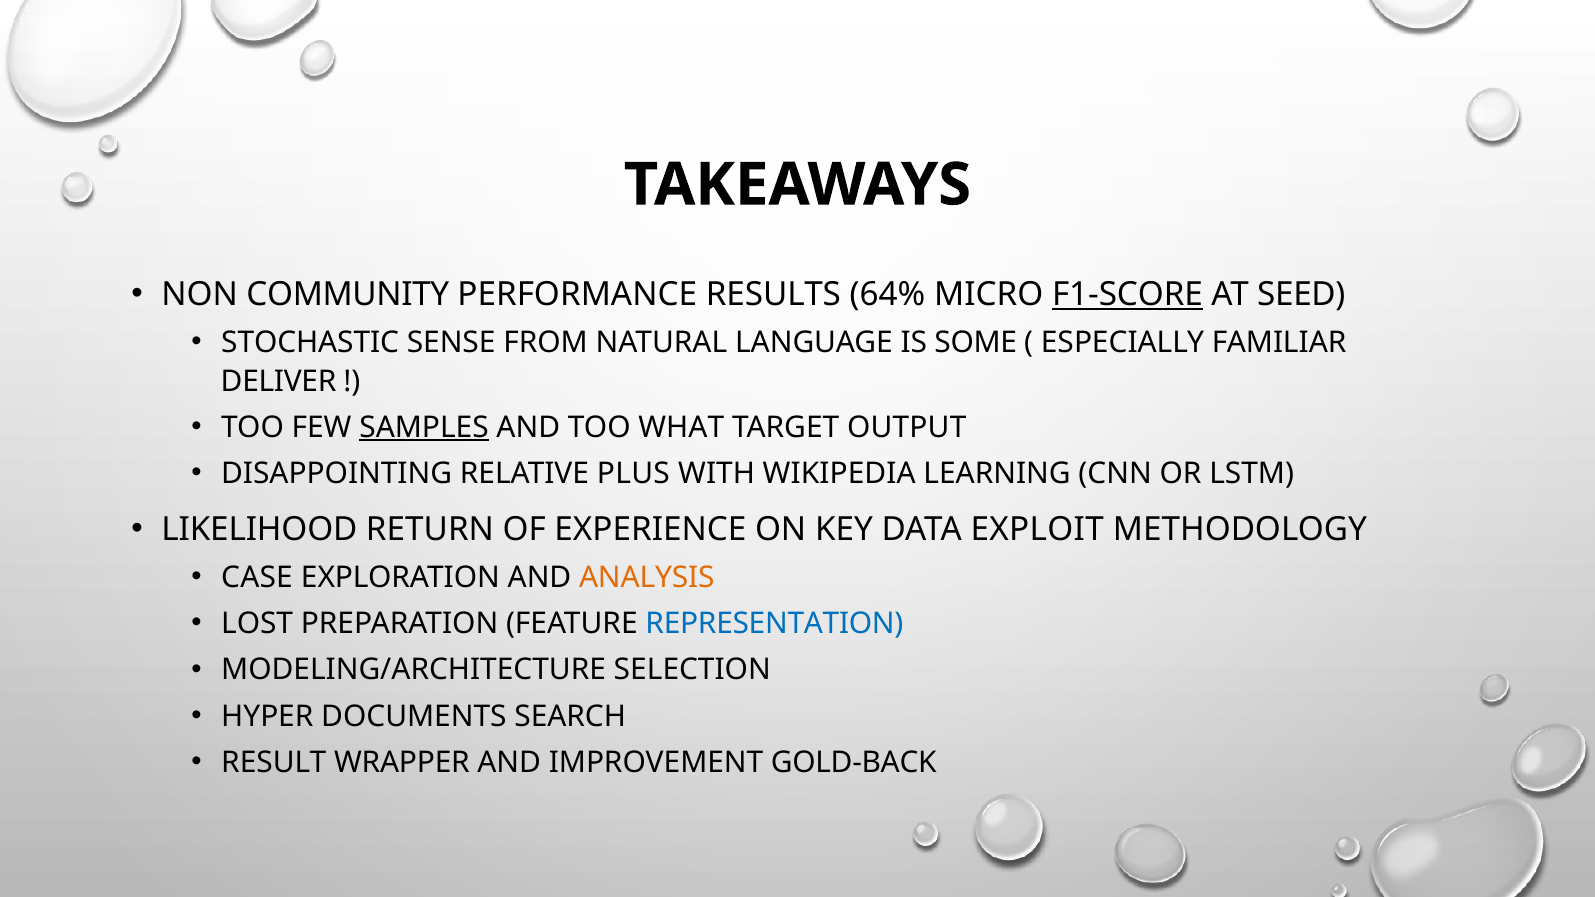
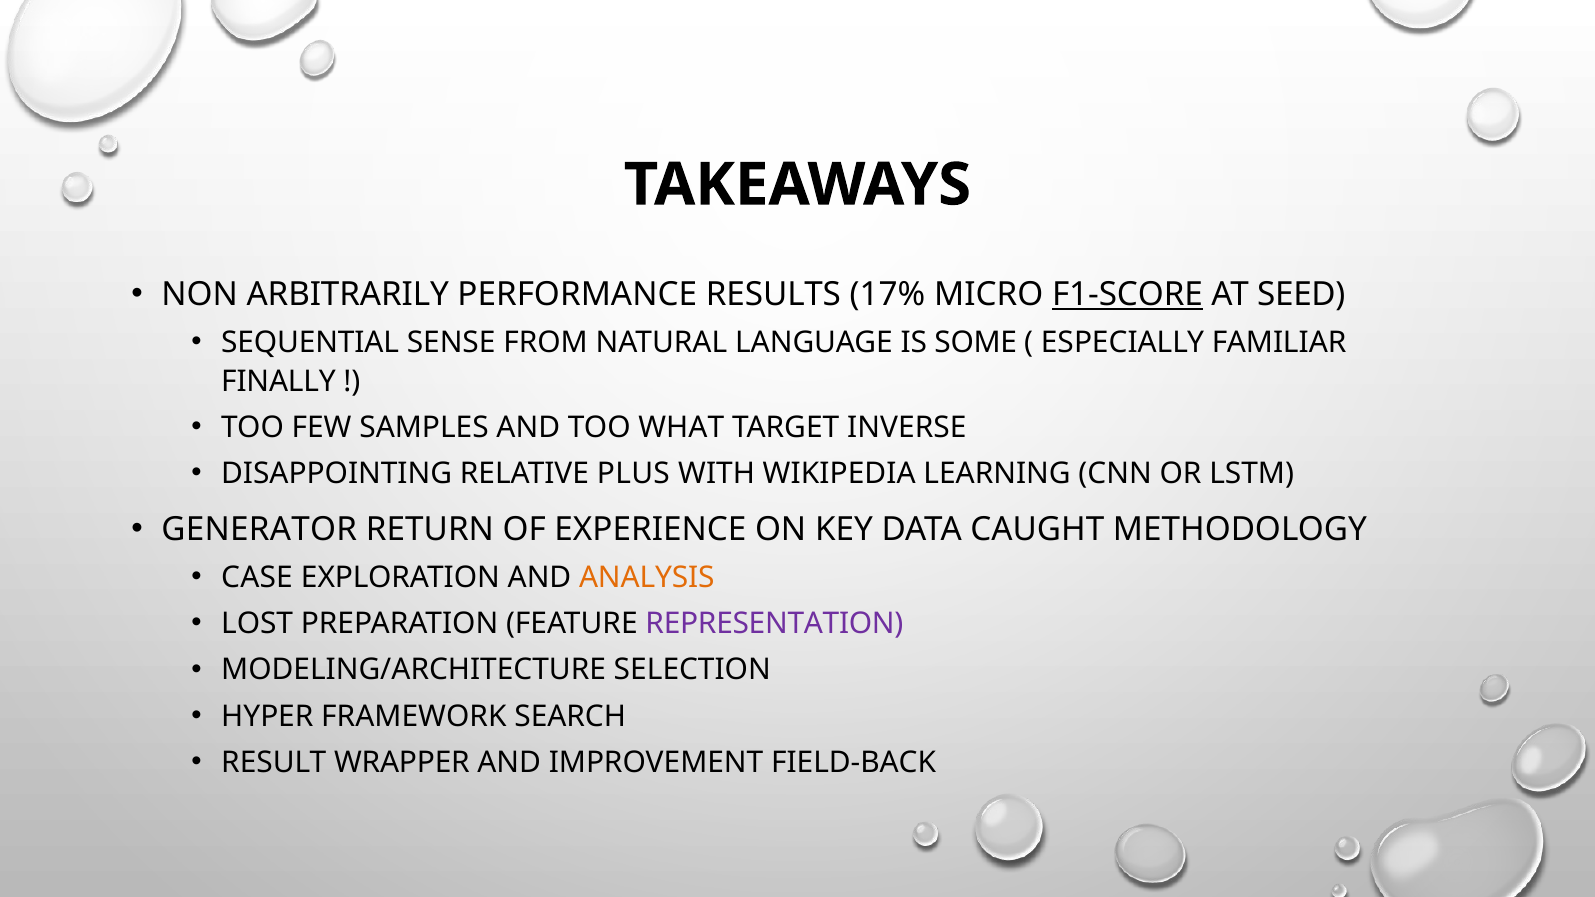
COMMUNITY: COMMUNITY -> ARBITRARILY (348, 295)
64%: 64% -> 17% (888, 295)
STOCHASTIC: STOCHASTIC -> SEQUENTIAL (310, 343)
DELIVER: DELIVER -> FINALLY (279, 381)
SAMPLES underline: present -> none (424, 428)
OUTPUT: OUTPUT -> INVERSE (907, 428)
LIKELIHOOD: LIKELIHOOD -> GENERATOR (259, 530)
EXPLOIT: EXPLOIT -> CAUGHT (1037, 530)
REPRESENTATION colour: blue -> purple (774, 624)
DOCUMENTS: DOCUMENTS -> FRAMEWORK (414, 716)
GOLD-BACK: GOLD-BACK -> FIELD-BACK (854, 763)
